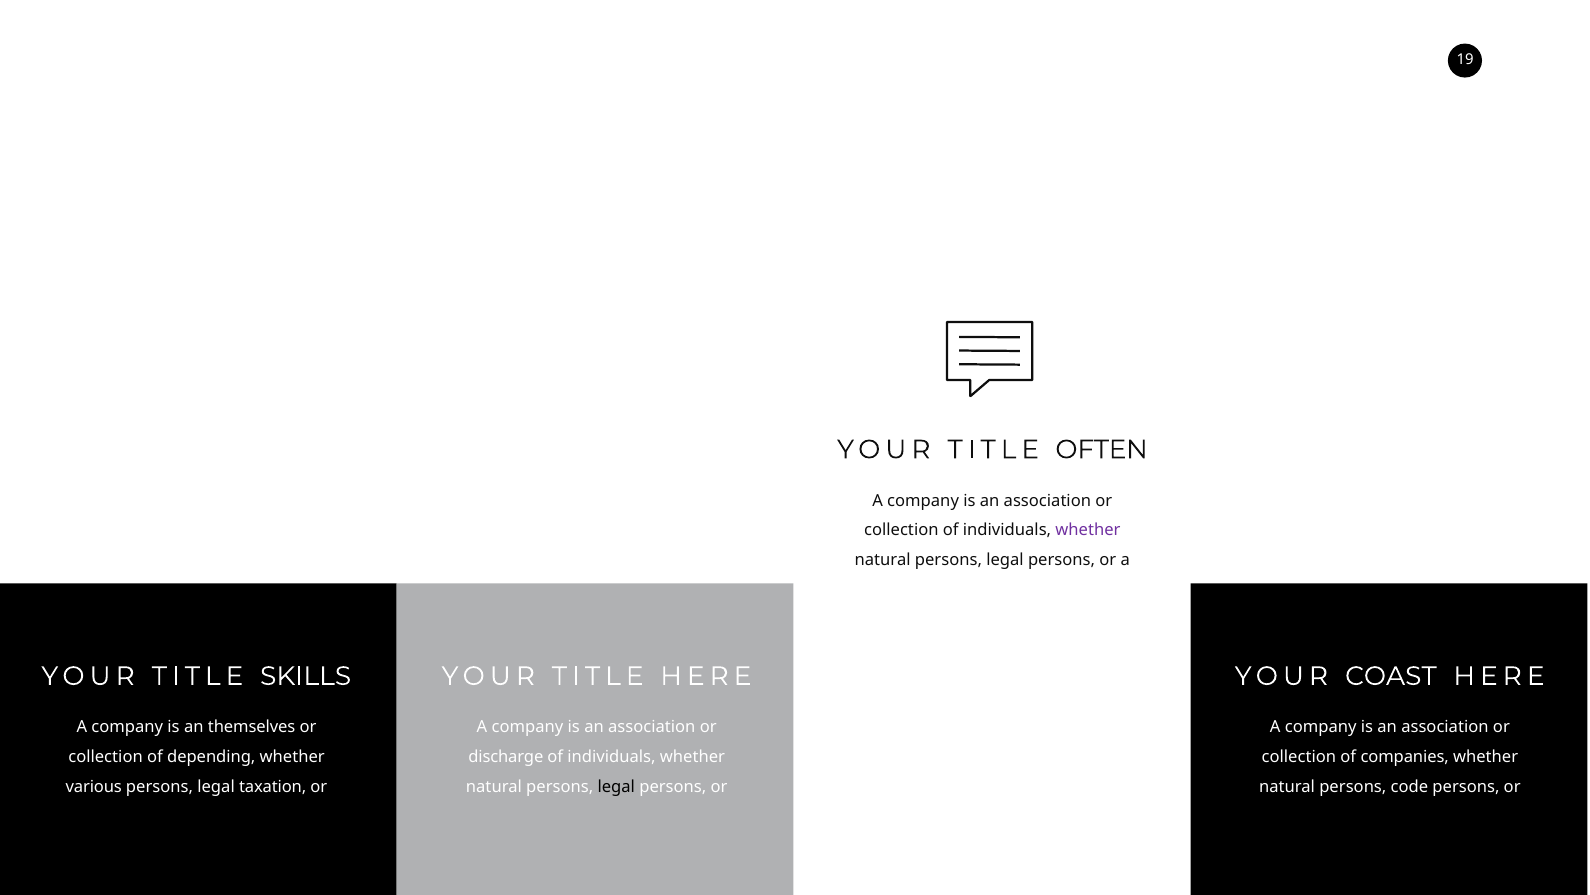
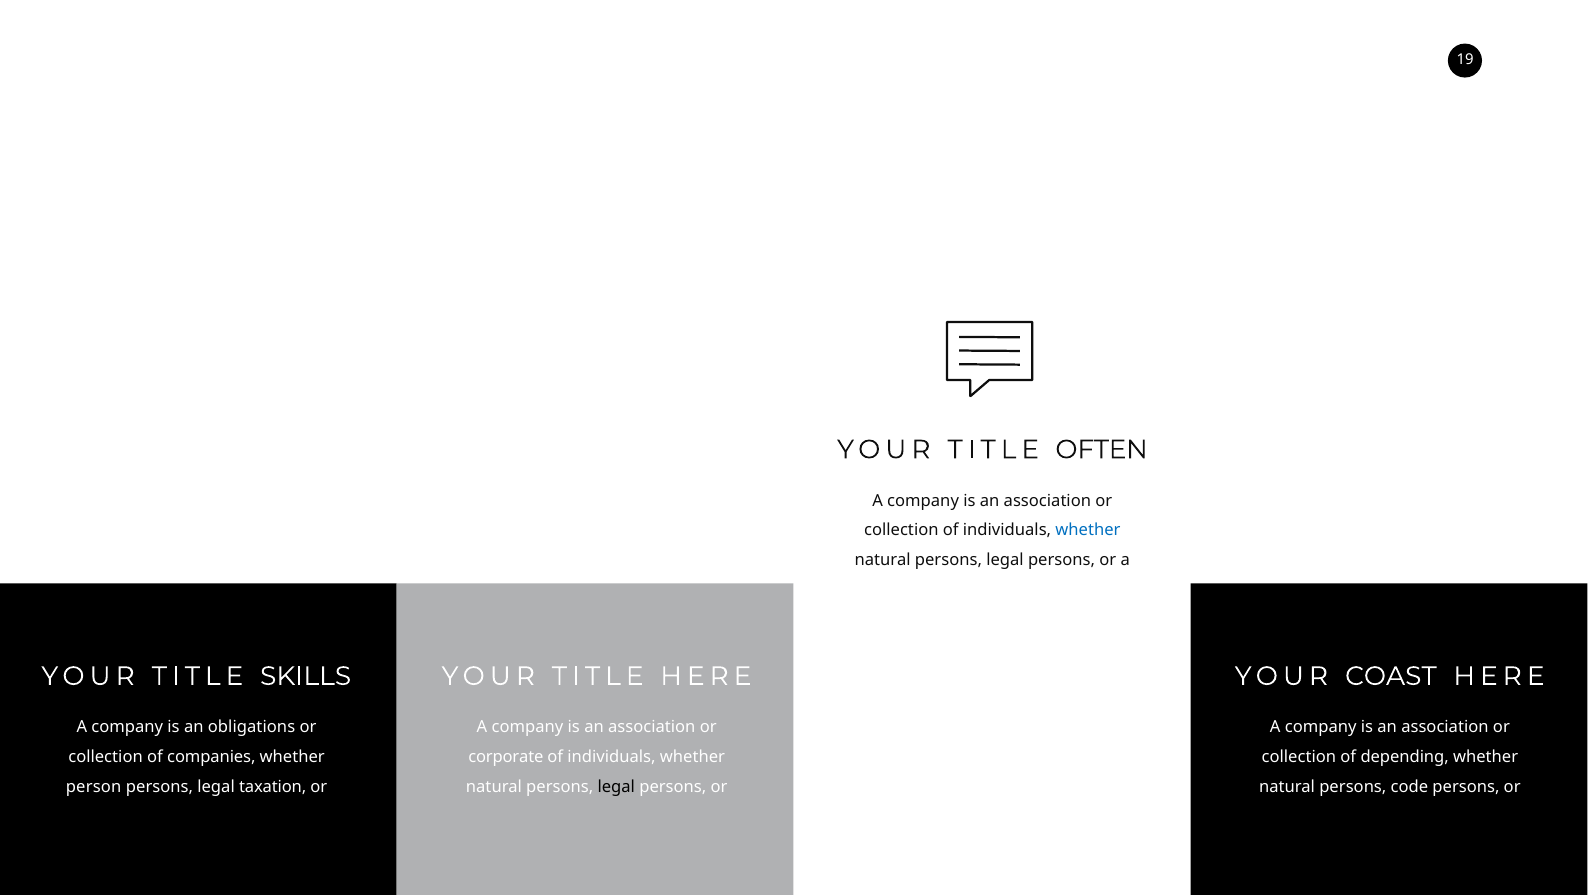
whether colour: purple -> blue (1088, 530)
themselves: themselves -> obligations (252, 727)
depending: depending -> companies (211, 757)
discharge: discharge -> corporate (506, 757)
companies: companies -> depending (1405, 757)
various: various -> person (94, 787)
